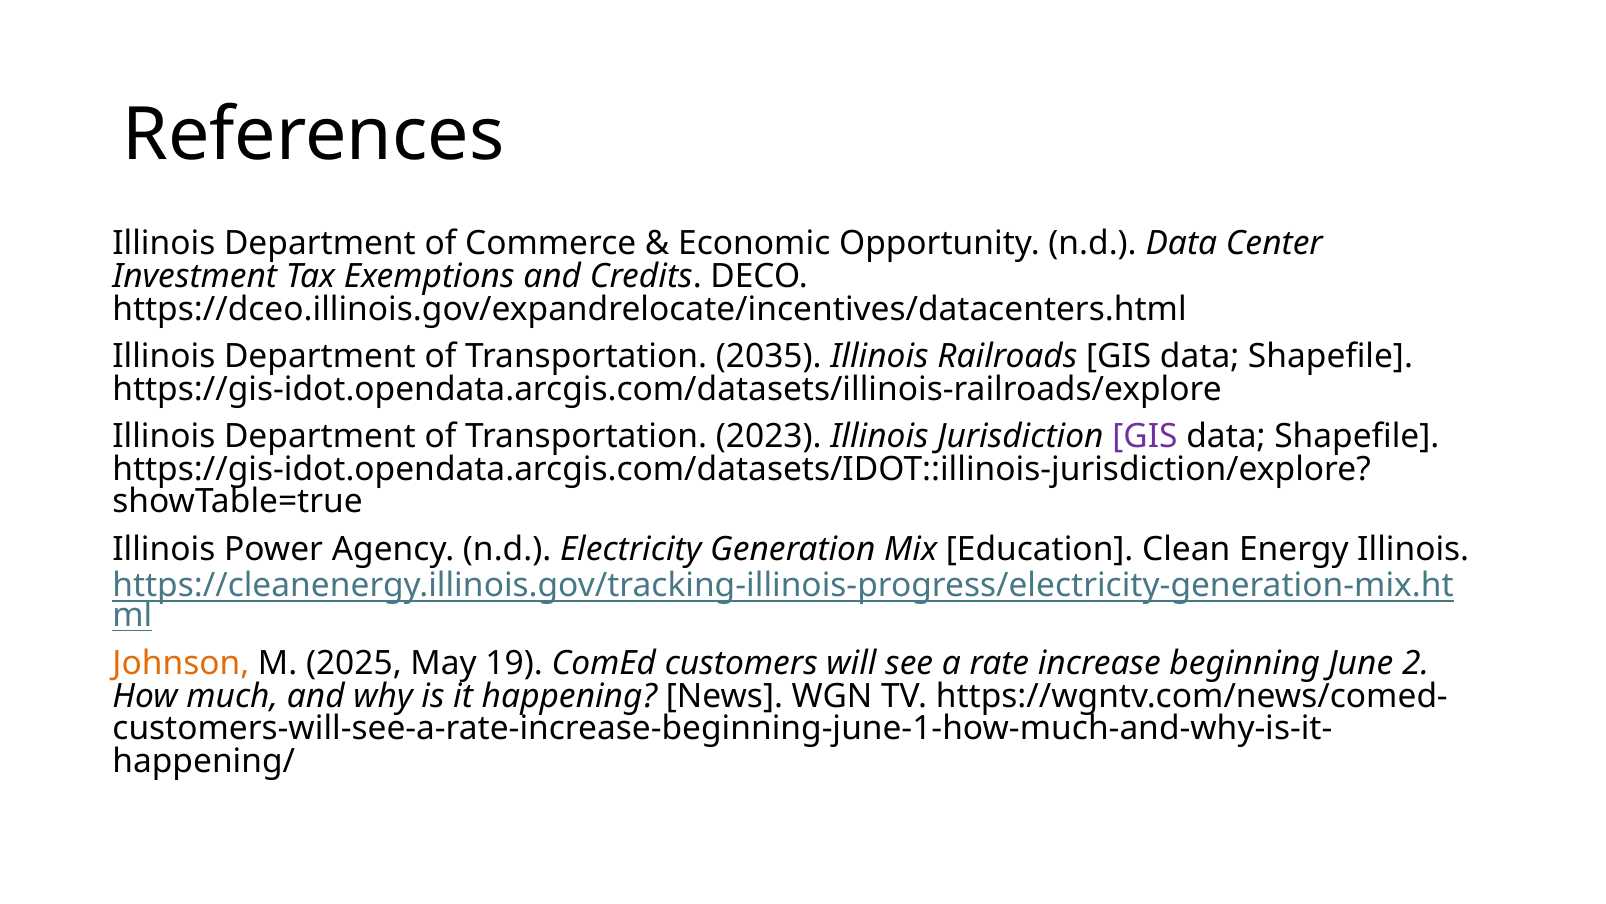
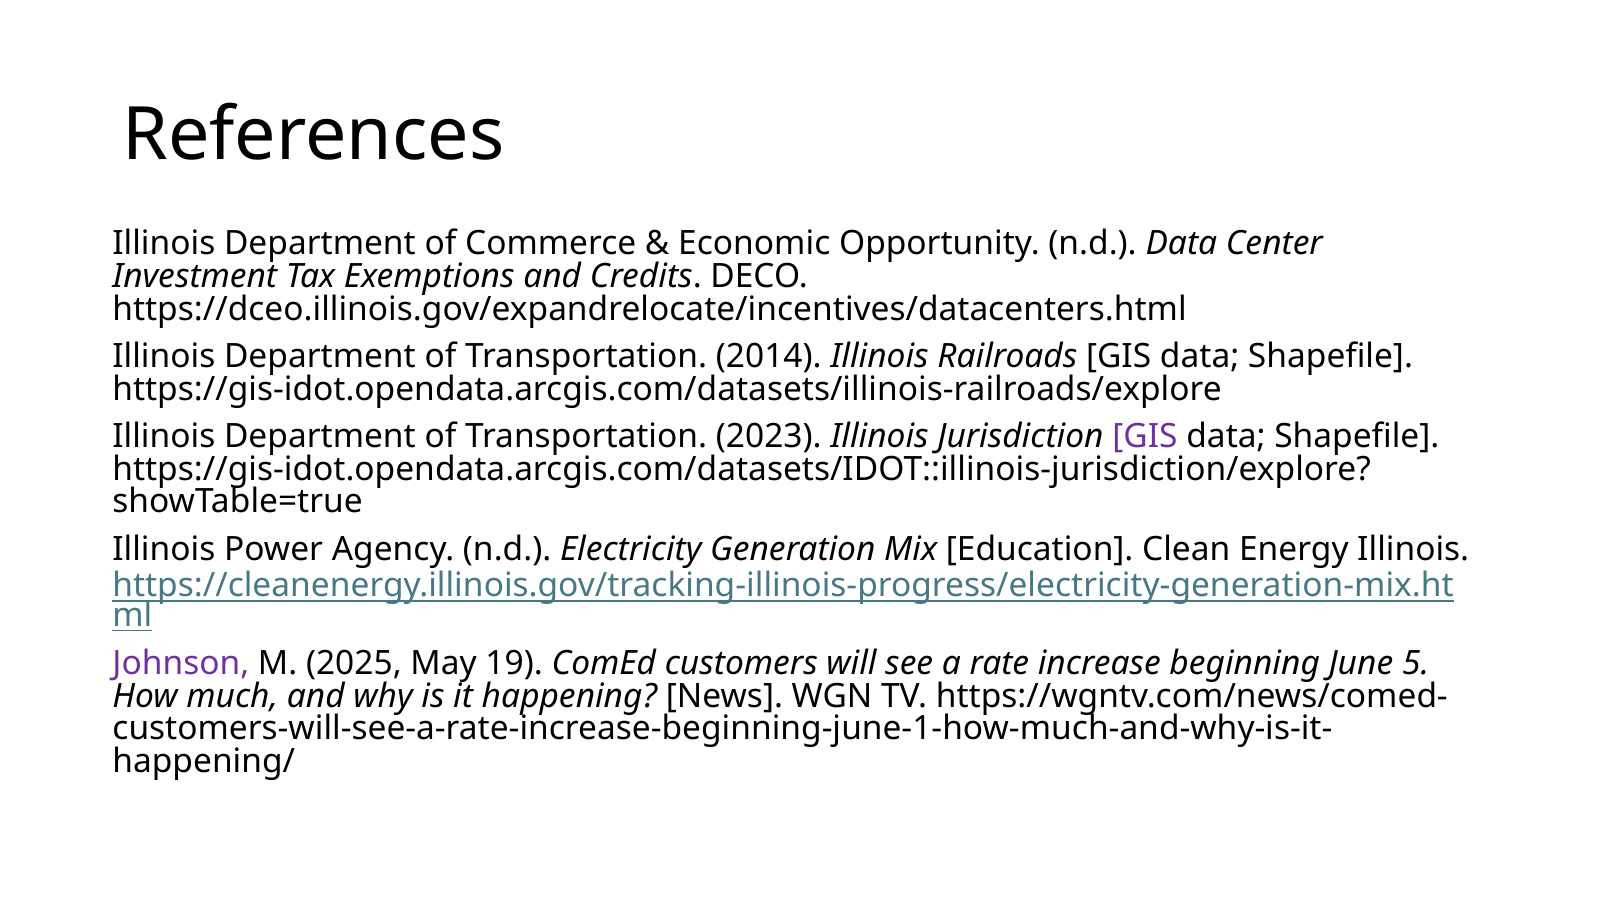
2035: 2035 -> 2014 (769, 356)
Johnson colour: orange -> purple (181, 663)
2: 2 -> 5 (1416, 663)
